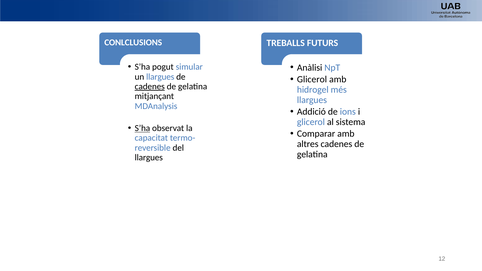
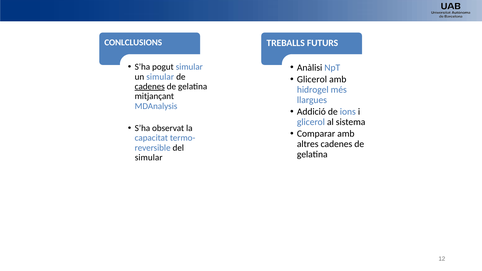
un llargues: llargues -> simular (160, 77)
S’ha underline: present -> none (142, 128)
llargues: llargues -> simular (149, 158)
